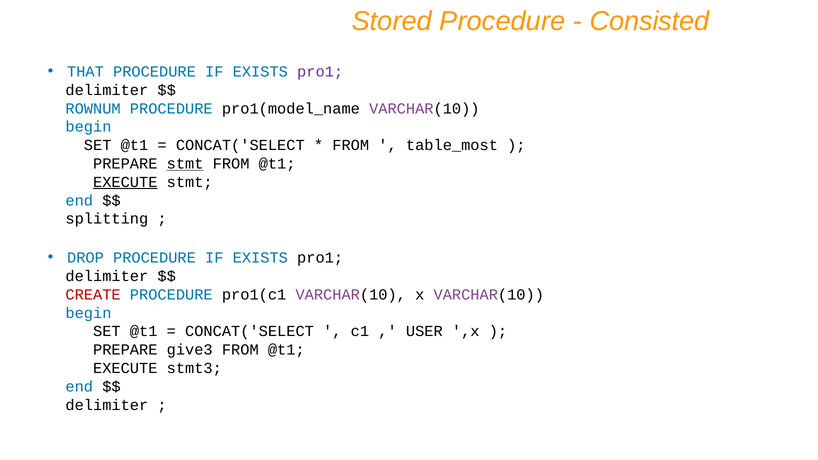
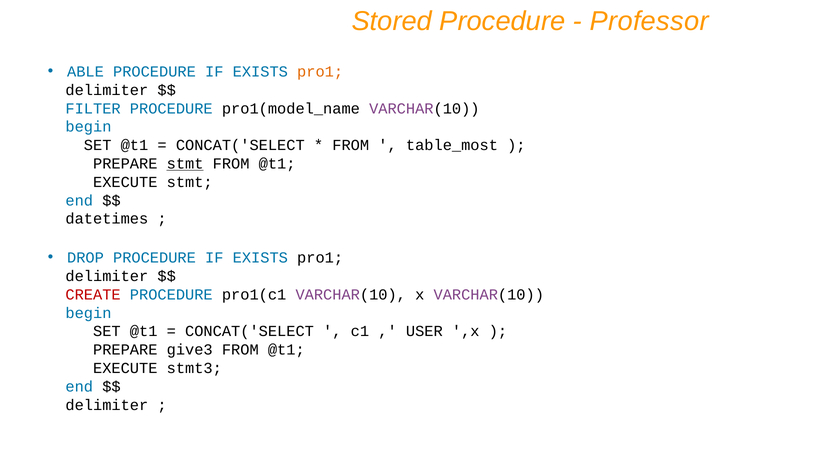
Consisted: Consisted -> Professor (649, 21)
THAT: THAT -> ABLE (85, 72)
pro1 colour: purple -> orange (320, 72)
ROWNUM: ROWNUM -> FILTER (93, 108)
EXECUTE underline: present -> none (125, 182)
splitting: splitting -> datetimes (107, 219)
